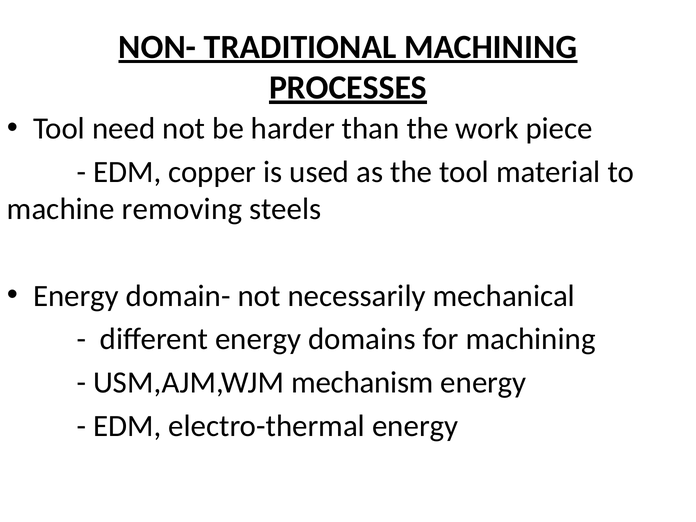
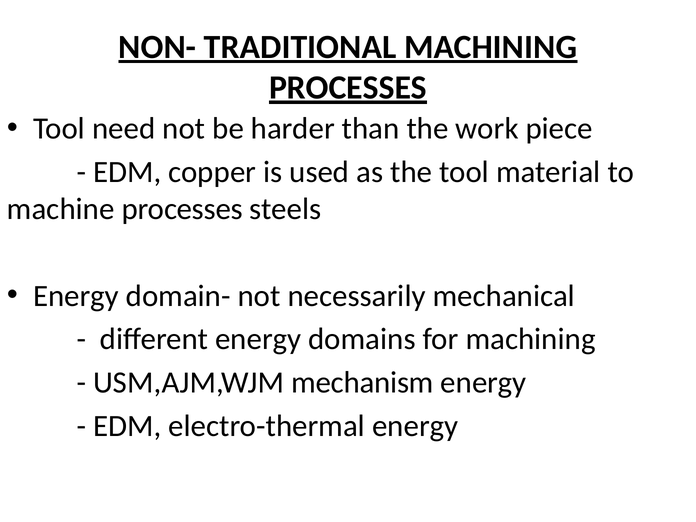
machine removing: removing -> processes (182, 209)
